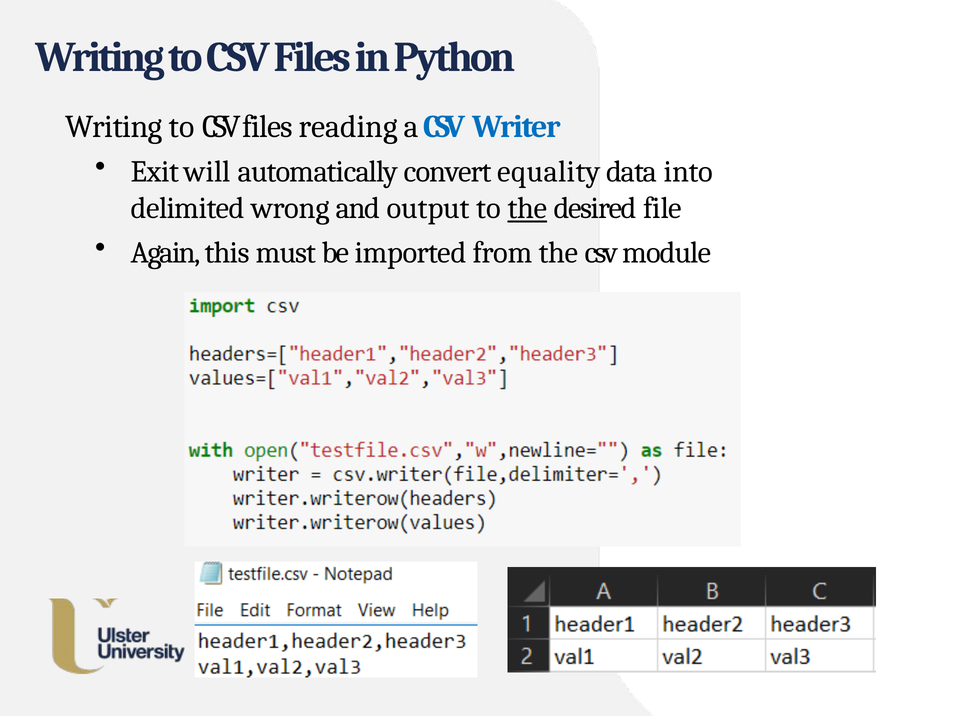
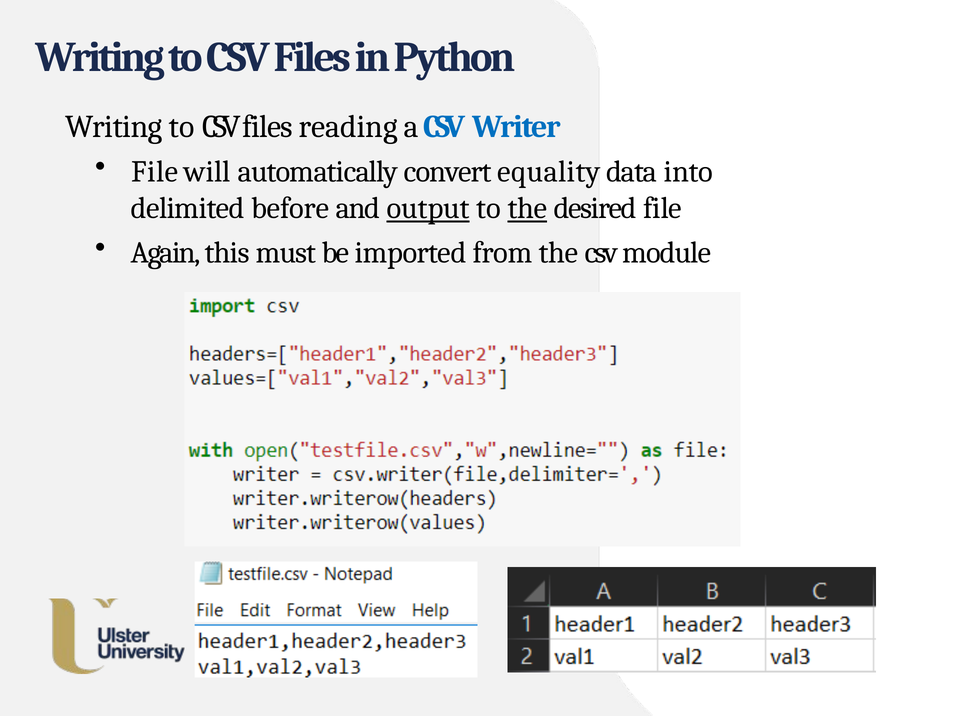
Exit: Exit -> File (155, 172)
wrong: wrong -> before (290, 208)
output underline: none -> present (428, 208)
